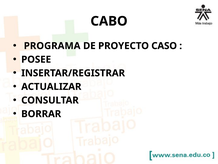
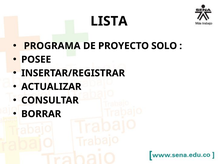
CABO: CABO -> LISTA (109, 21)
CASO: CASO -> SOLO (164, 46)
